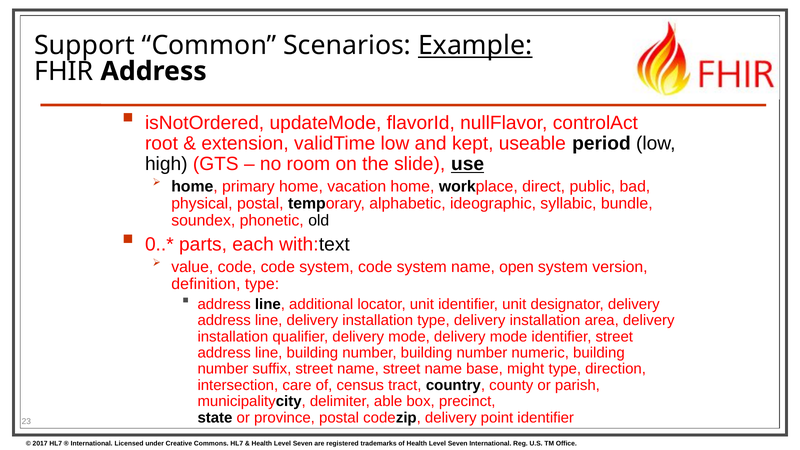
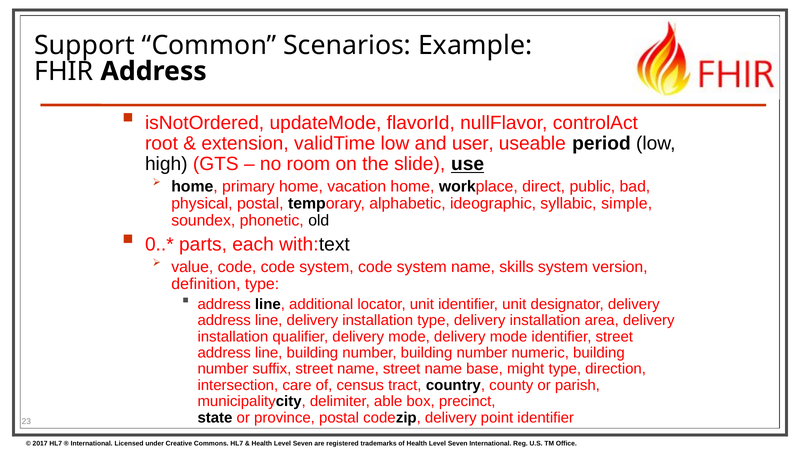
Example underline: present -> none (475, 46)
kept: kept -> user (473, 143)
bundle: bundle -> simple (627, 204)
open: open -> skills (516, 267)
